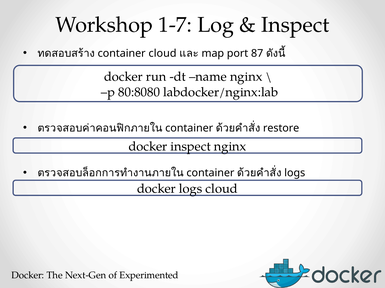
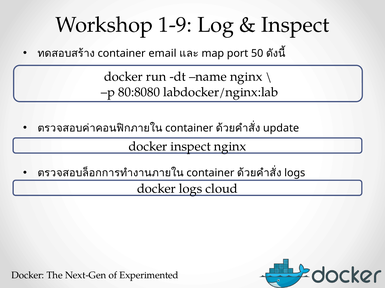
1-7: 1-7 -> 1-9 (175, 25)
container cloud: cloud -> email (163, 53)
87: 87 -> 50 (257, 53)
restore: restore -> update (281, 128)
